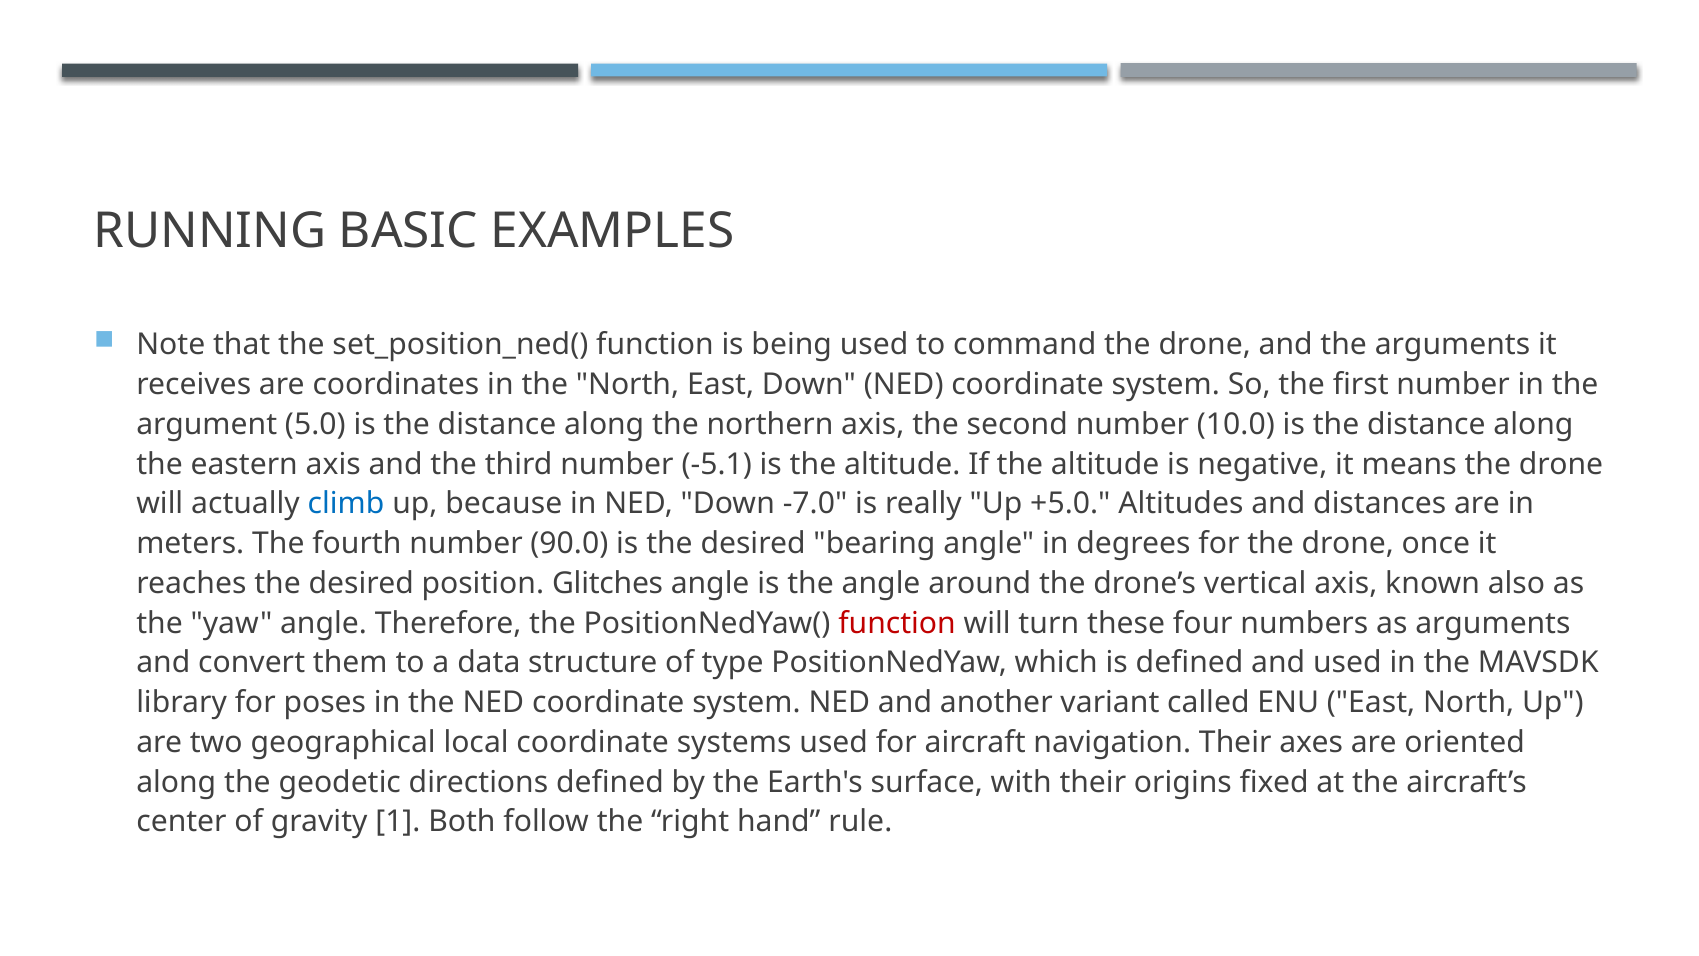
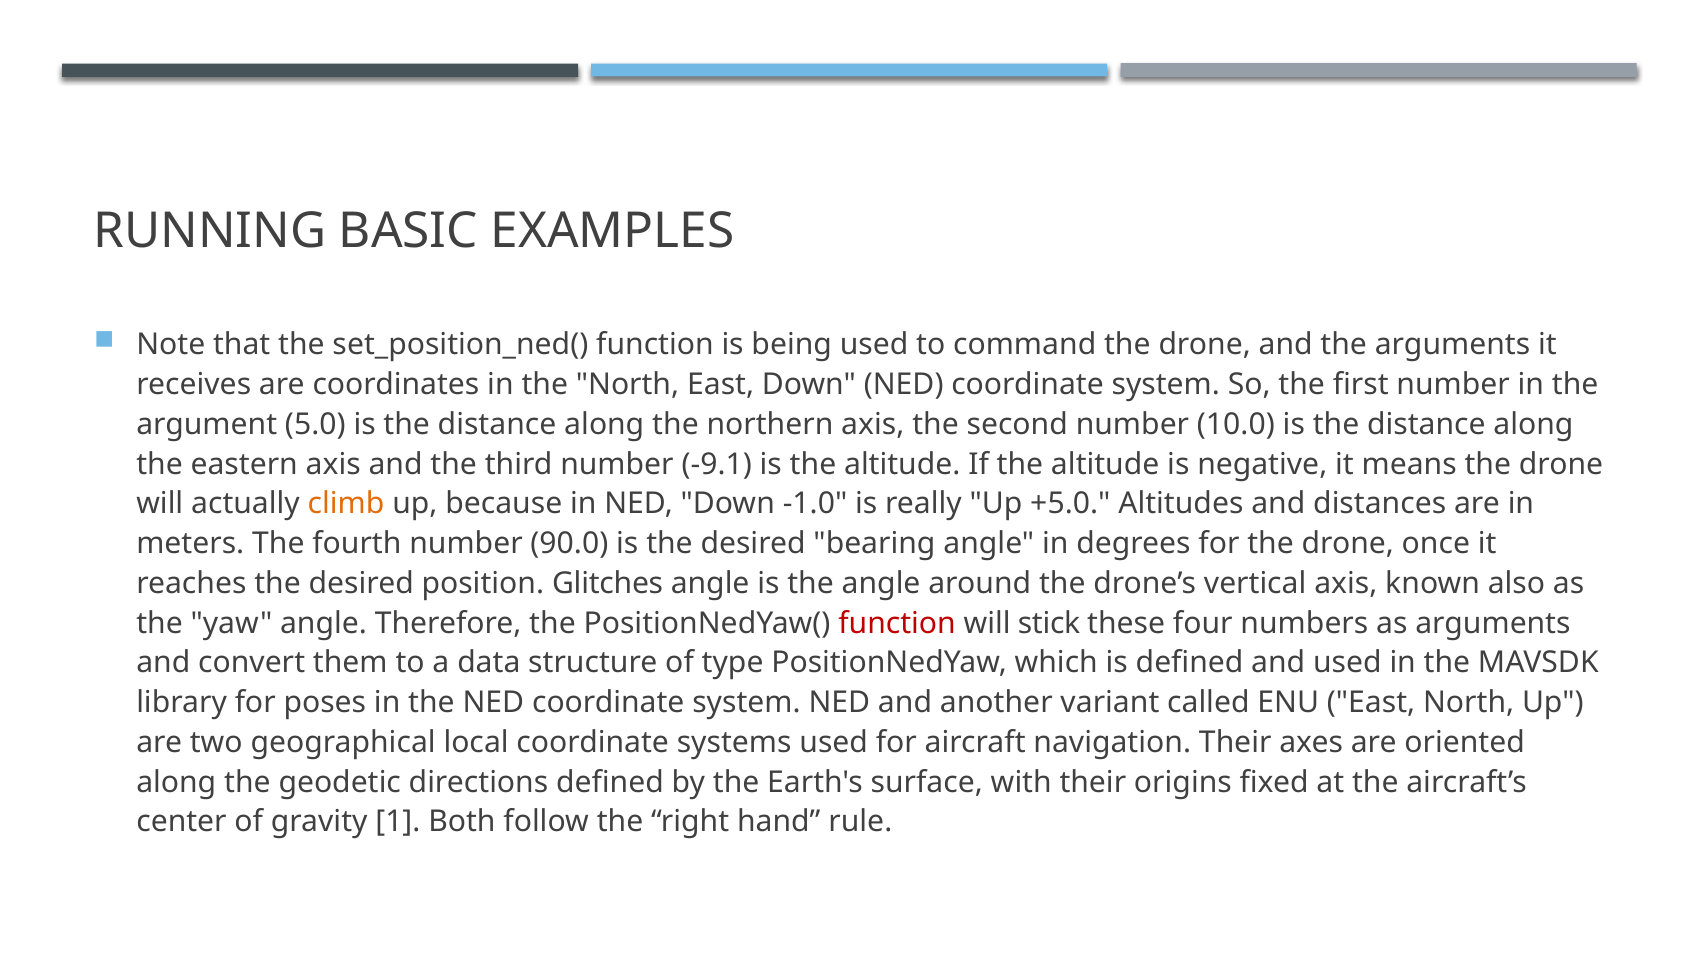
-5.1: -5.1 -> -9.1 (717, 464)
climb colour: blue -> orange (346, 504)
-7.0: -7.0 -> -1.0 (815, 504)
turn: turn -> stick (1049, 623)
